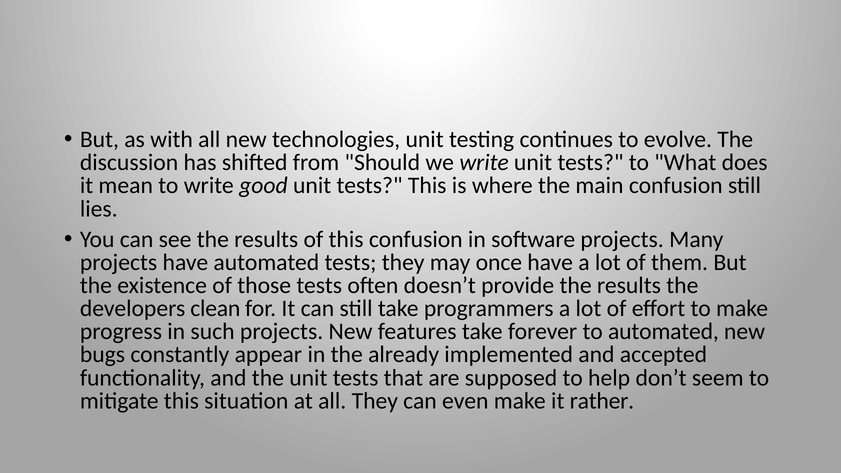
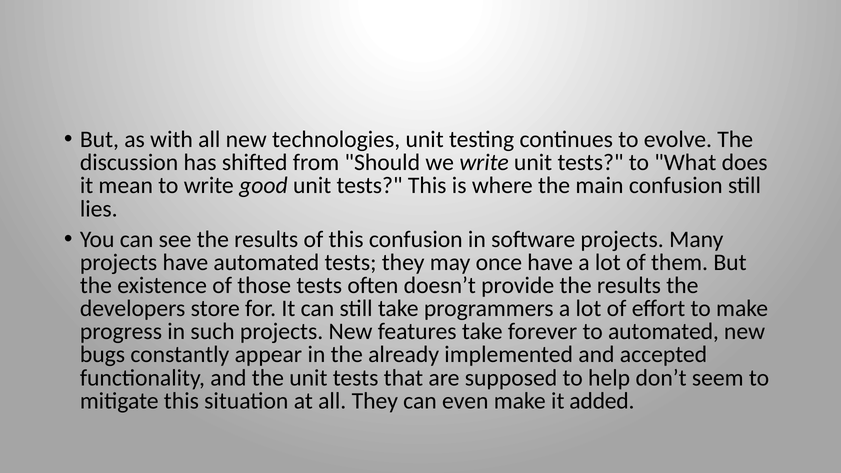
clean: clean -> store (215, 309)
rather: rather -> added (602, 401)
